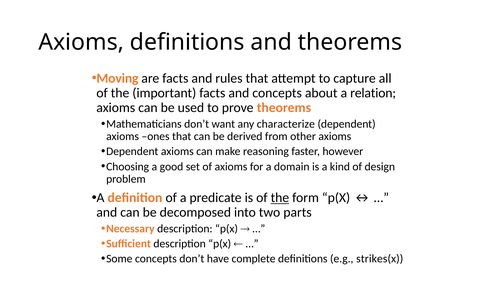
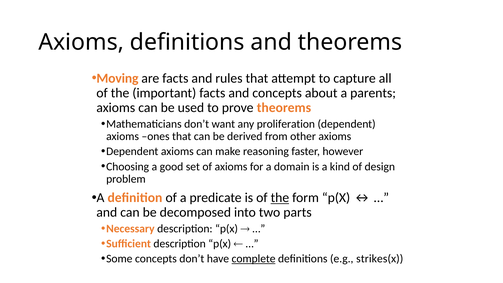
relation: relation -> parents (373, 93)
characterize: characterize -> proliferation (286, 124)
complete underline: none -> present (254, 259)
